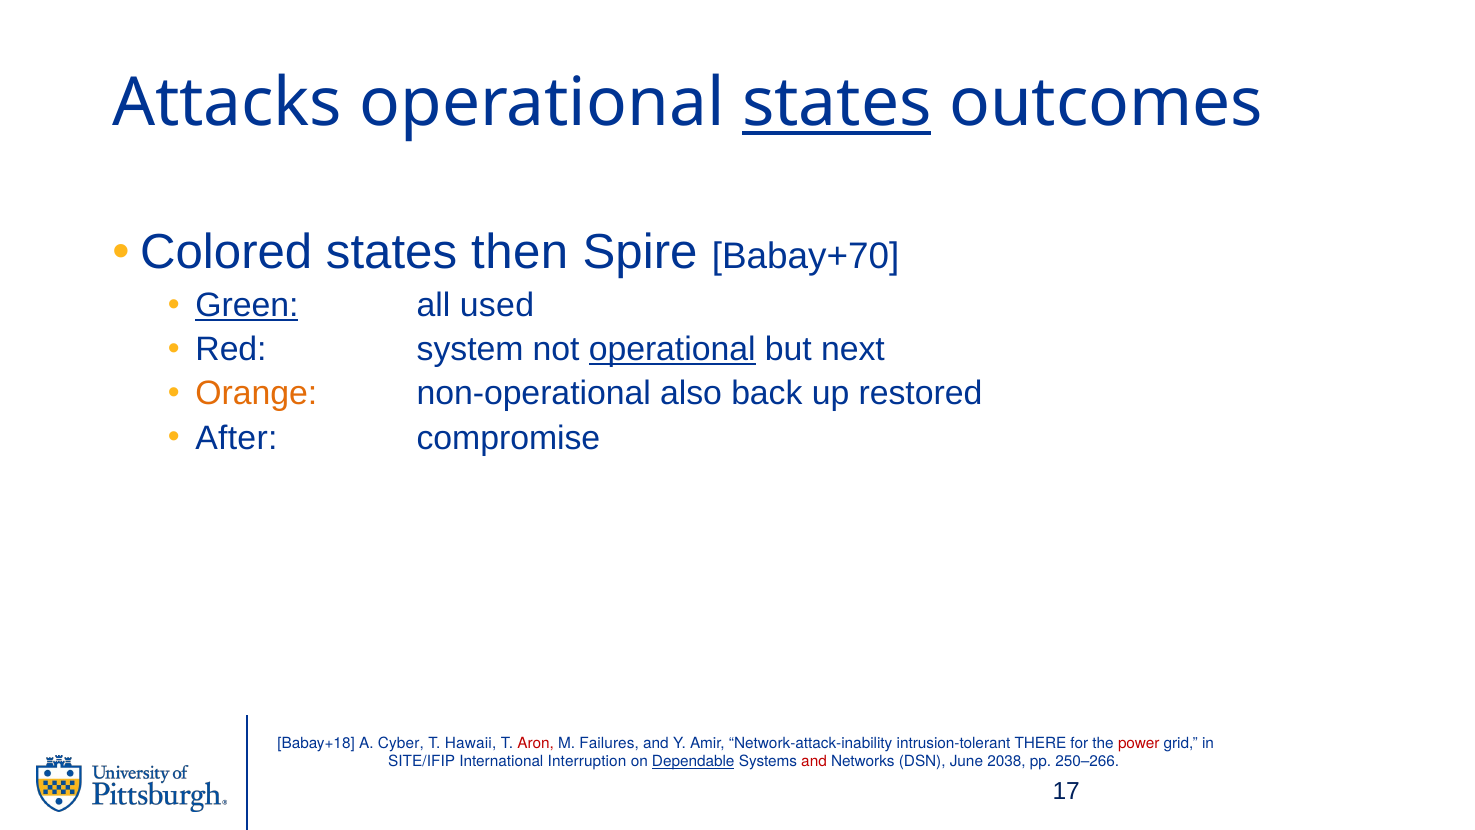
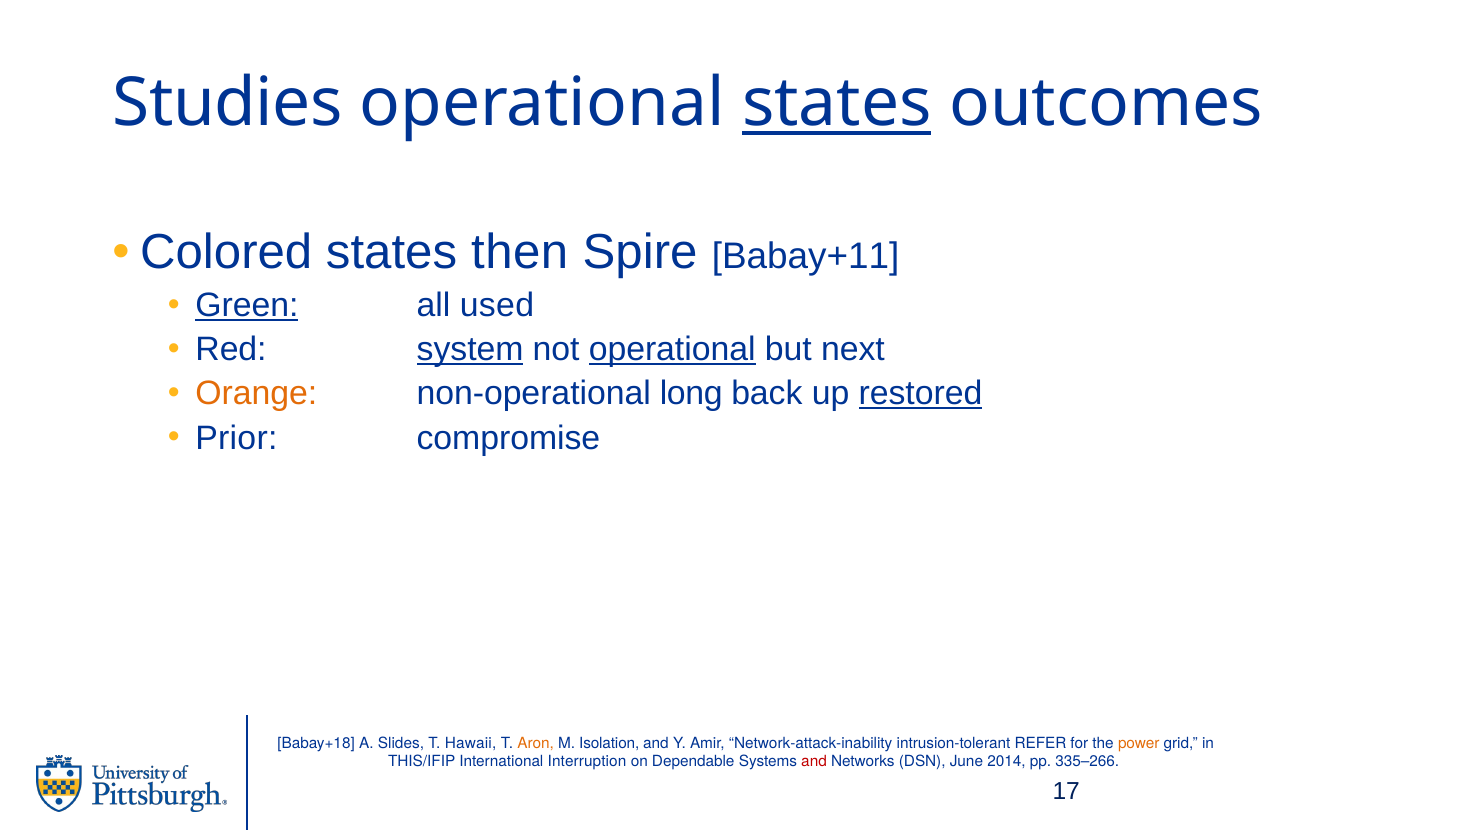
Attacks: Attacks -> Studies (227, 104)
Babay+70: Babay+70 -> Babay+11 (806, 257)
system underline: none -> present (470, 349)
also: also -> long (691, 394)
restored underline: none -> present (920, 394)
After: After -> Prior (236, 438)
Cyber: Cyber -> Slides (401, 743)
Aron colour: red -> orange (536, 743)
Failures: Failures -> Isolation (609, 743)
THERE: THERE -> REFER (1040, 743)
power colour: red -> orange (1139, 743)
SITE/IFIP: SITE/IFIP -> THIS/IFIP (422, 761)
Dependable underline: present -> none (693, 761)
2038: 2038 -> 2014 (1006, 761)
250–266: 250–266 -> 335–266 (1087, 761)
